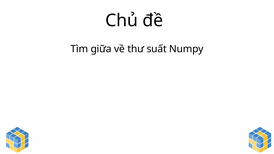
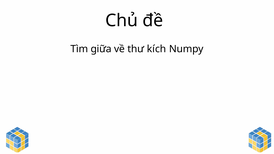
suất: suất -> kích (157, 49)
